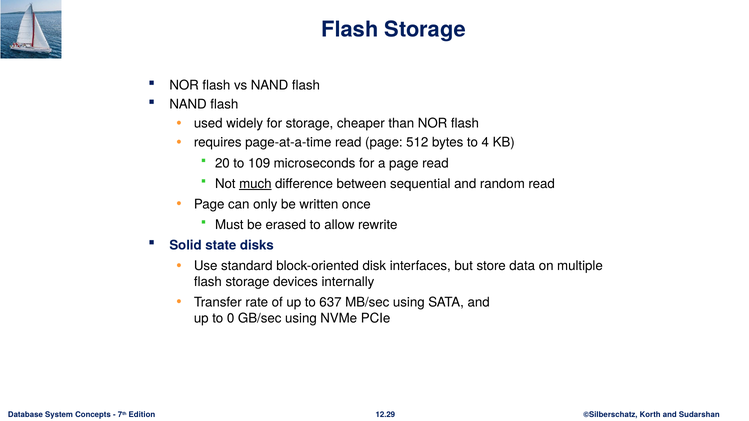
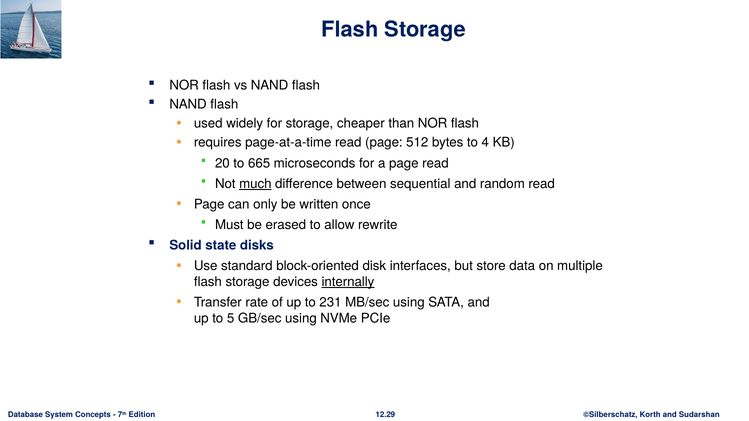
109: 109 -> 665 (259, 163)
internally underline: none -> present (348, 282)
637: 637 -> 231 (330, 303)
0: 0 -> 5 (231, 318)
